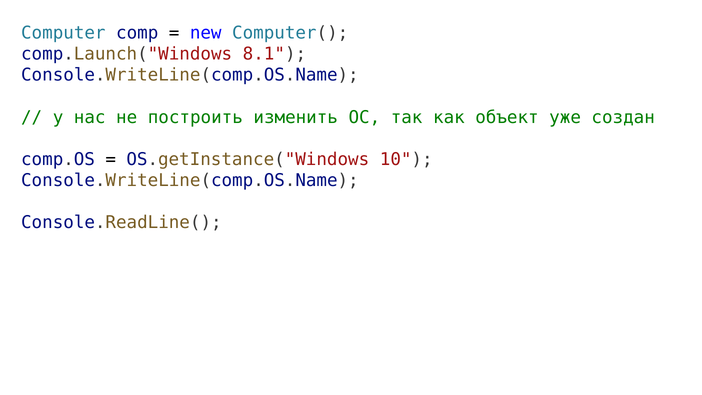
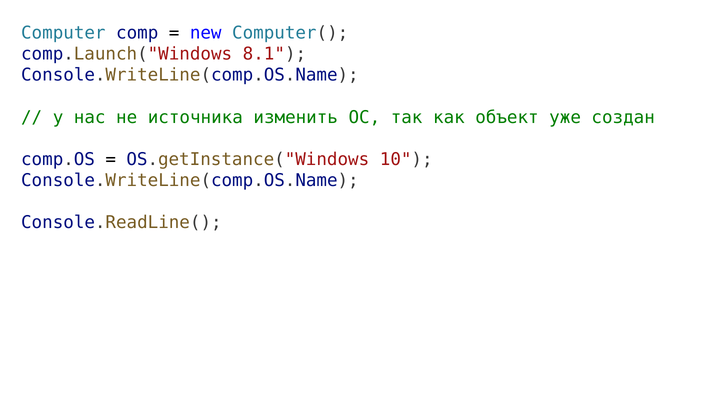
построить: построить -> источника (195, 117)
